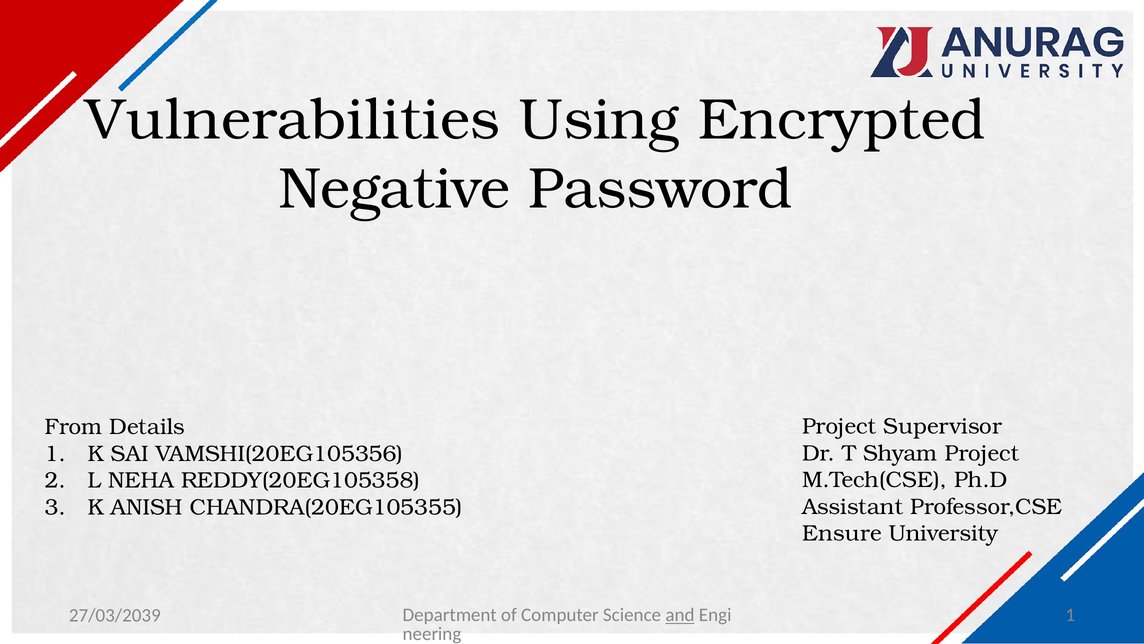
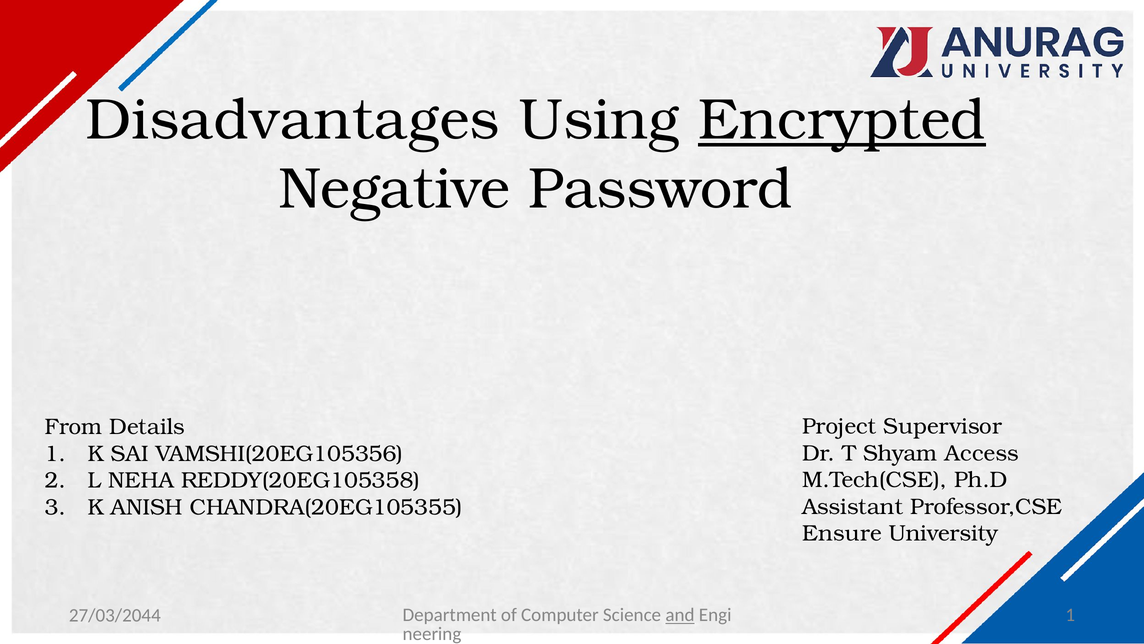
Vulnerabilities: Vulnerabilities -> Disadvantages (293, 120)
Encrypted underline: none -> present (842, 120)
Shyam Project: Project -> Access (982, 453)
27/03/2039: 27/03/2039 -> 27/03/2044 (115, 615)
